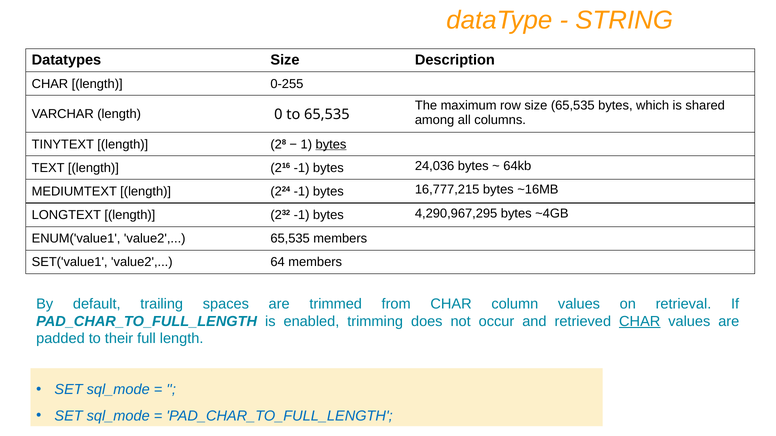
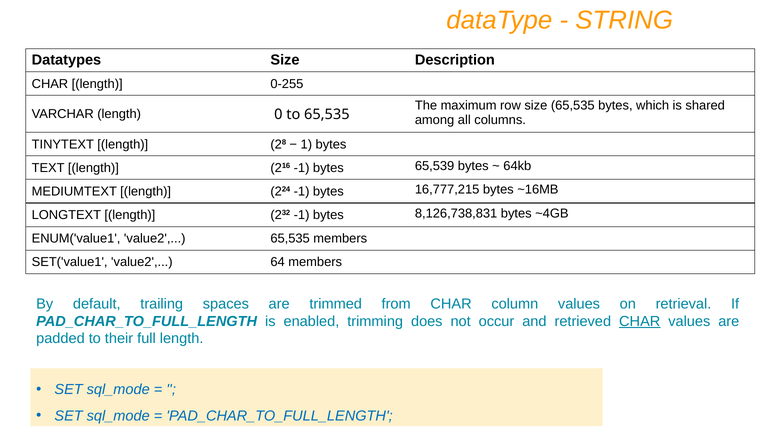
bytes underline: present -> none (331, 144)
24,036: 24,036 -> 65,539 (435, 166)
4,290,967,295: 4,290,967,295 -> 8,126,738,831 (456, 214)
